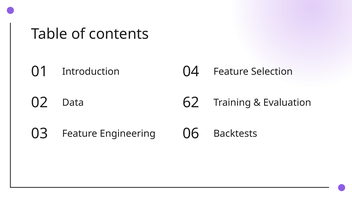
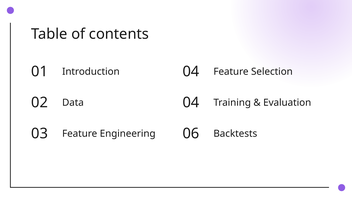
02 62: 62 -> 04 (191, 102)
